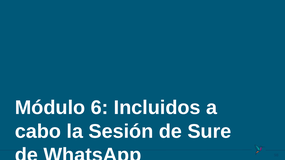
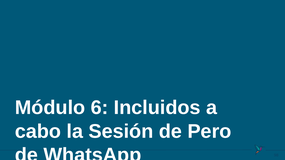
Sure: Sure -> Pero (209, 132)
